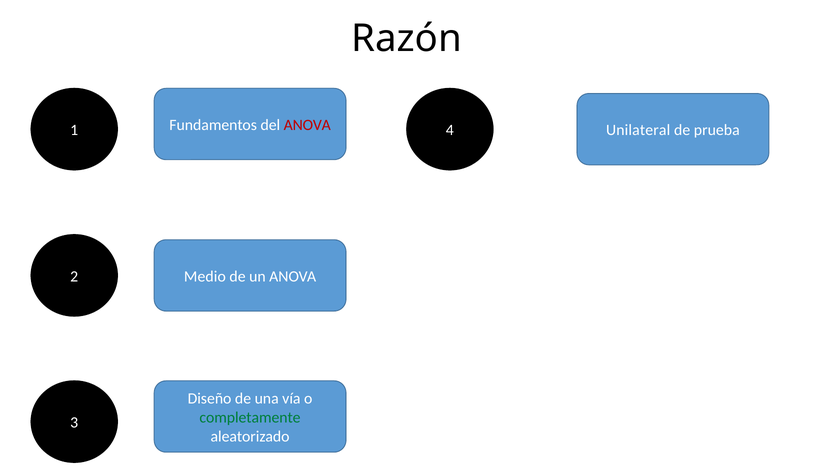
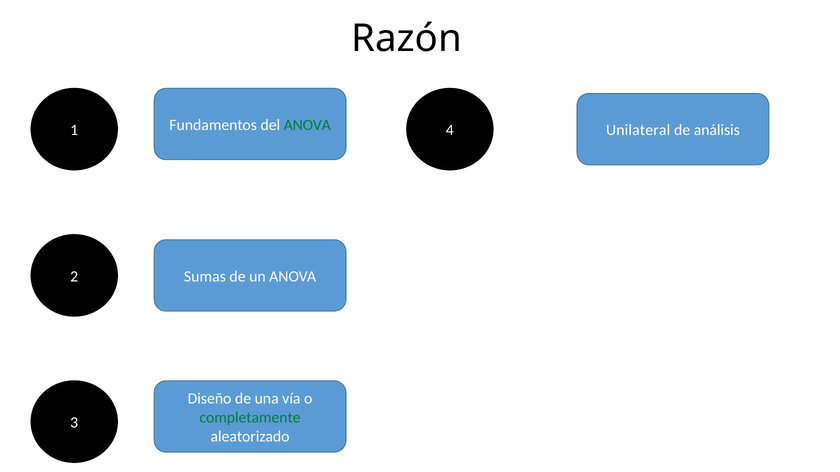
ANOVA colour: red -> green (307, 125)
prueba: prueba -> análisis (717, 130)
Medio: Medio -> Sumas (205, 277)
